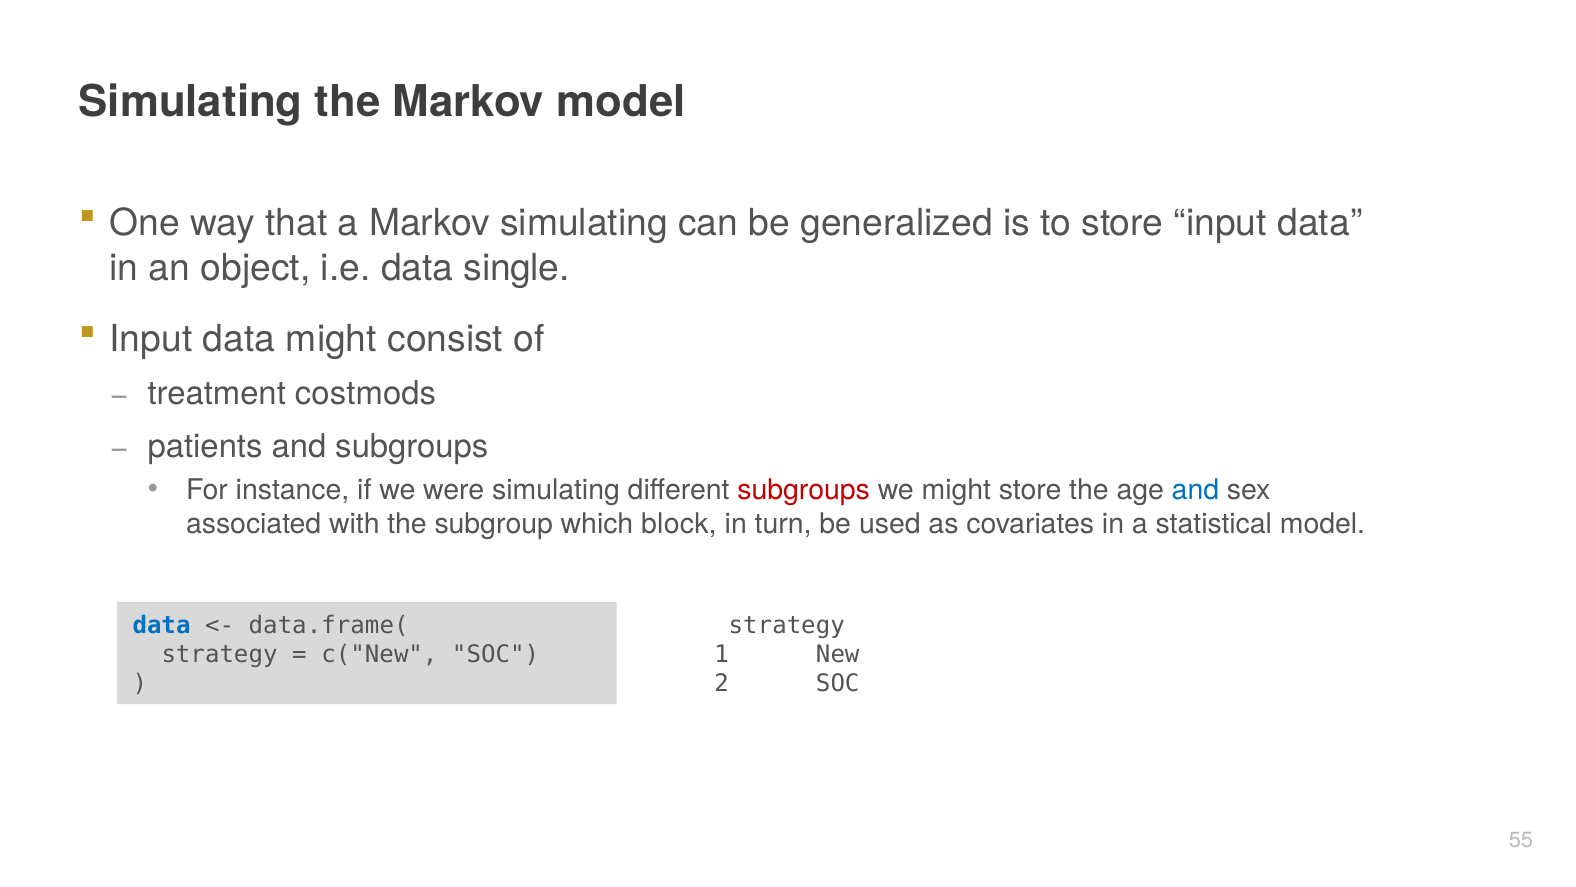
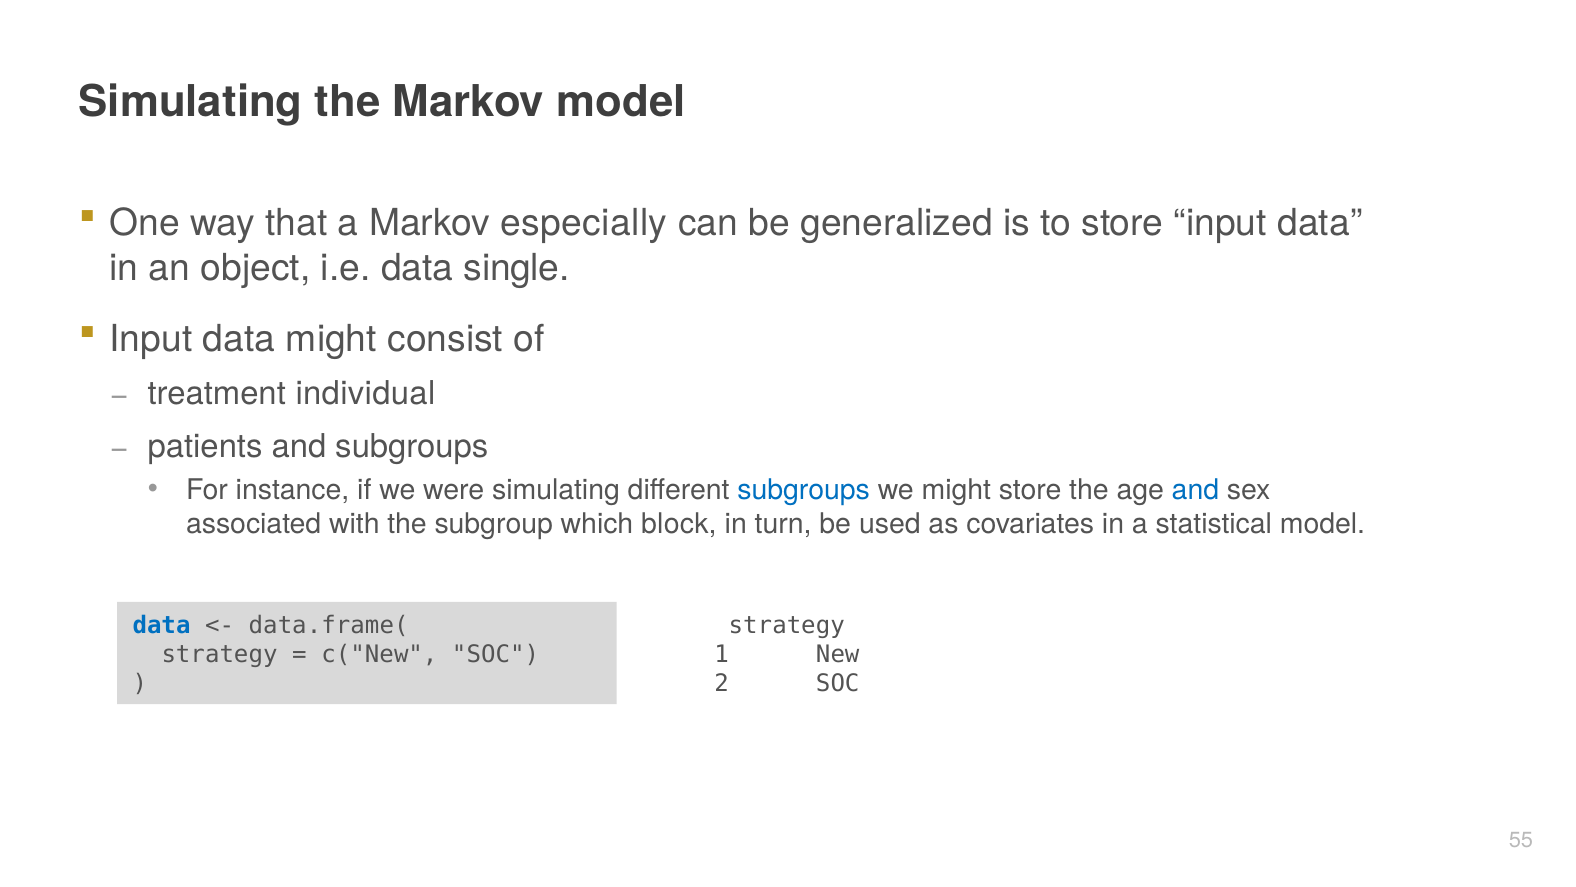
Markov simulating: simulating -> especially (584, 223)
costmods: costmods -> individual (365, 394)
subgroups colour: red -> blue (804, 489)
